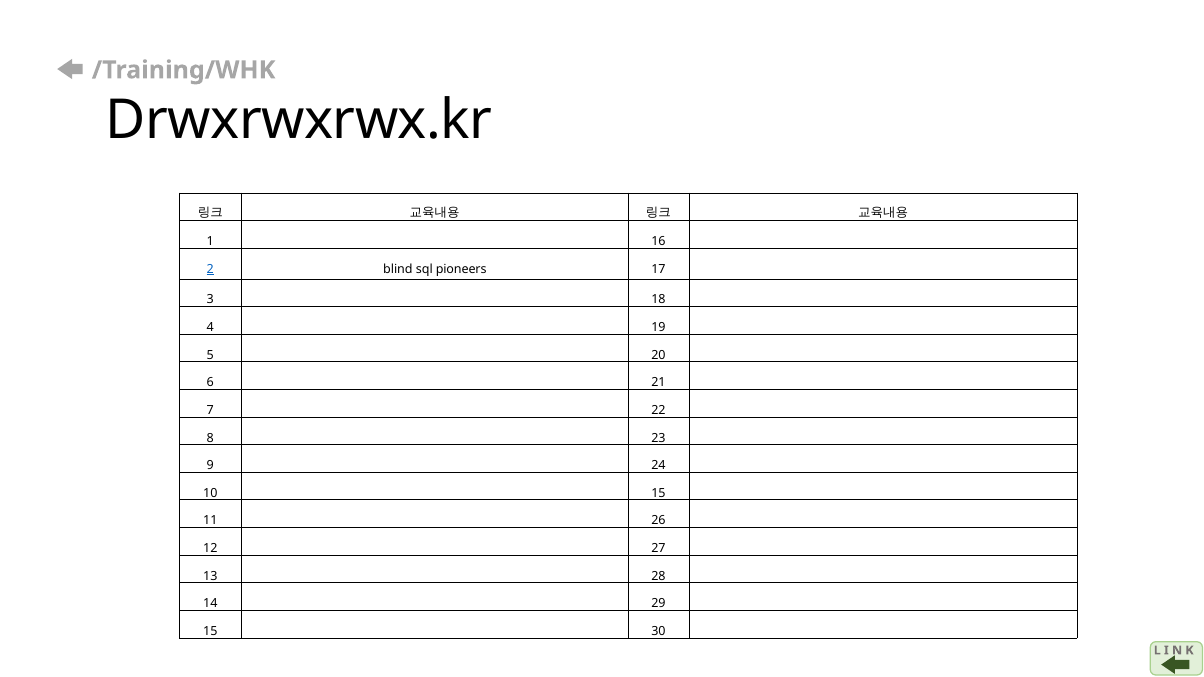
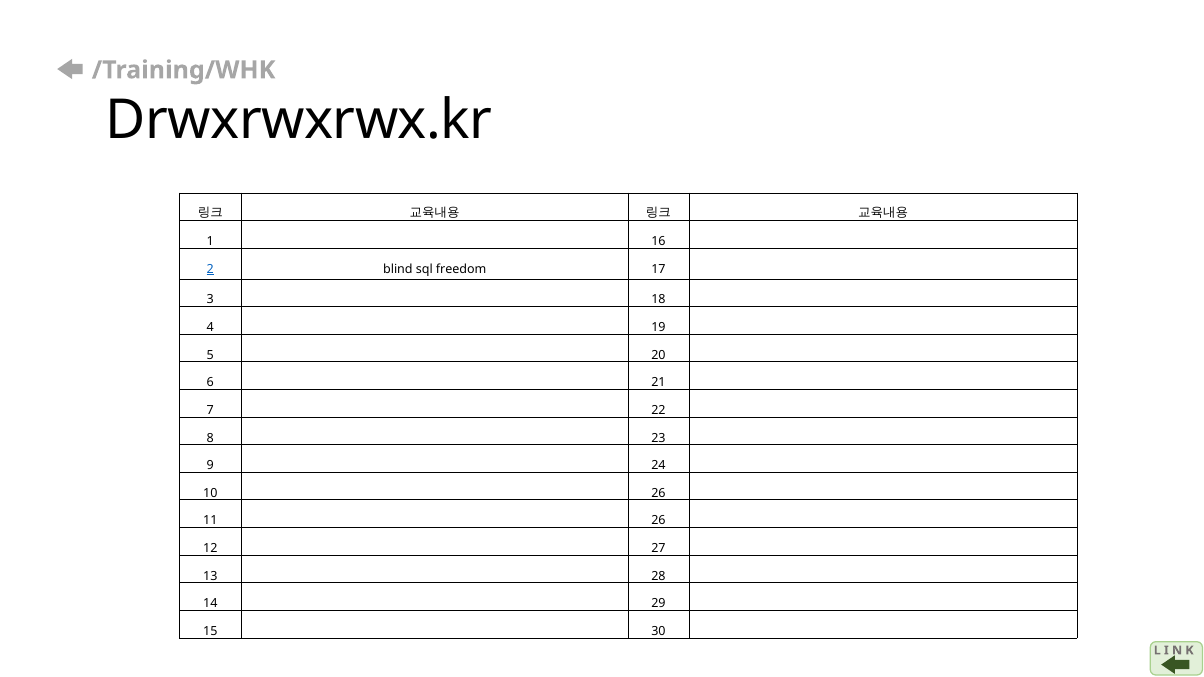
pioneers: pioneers -> freedom (461, 269)
10 15: 15 -> 26 (659, 493)
